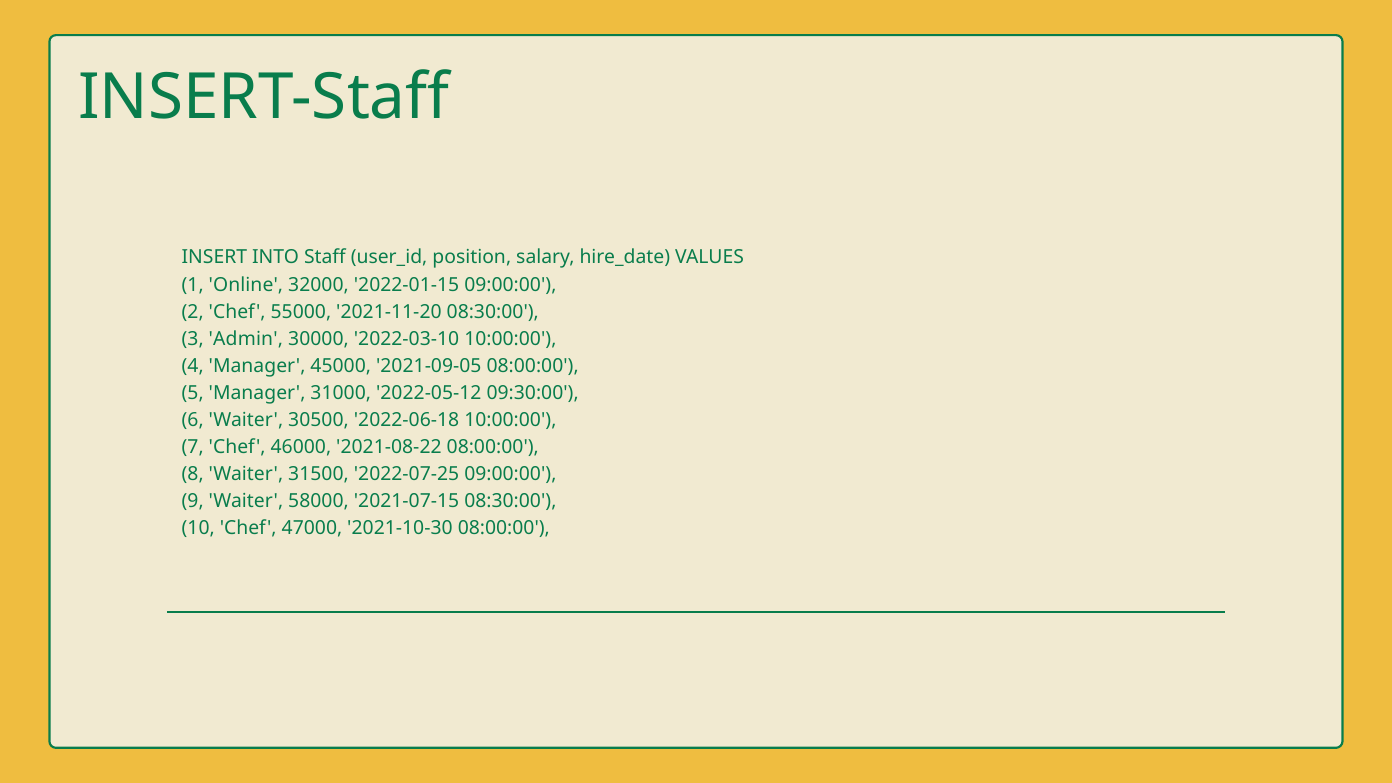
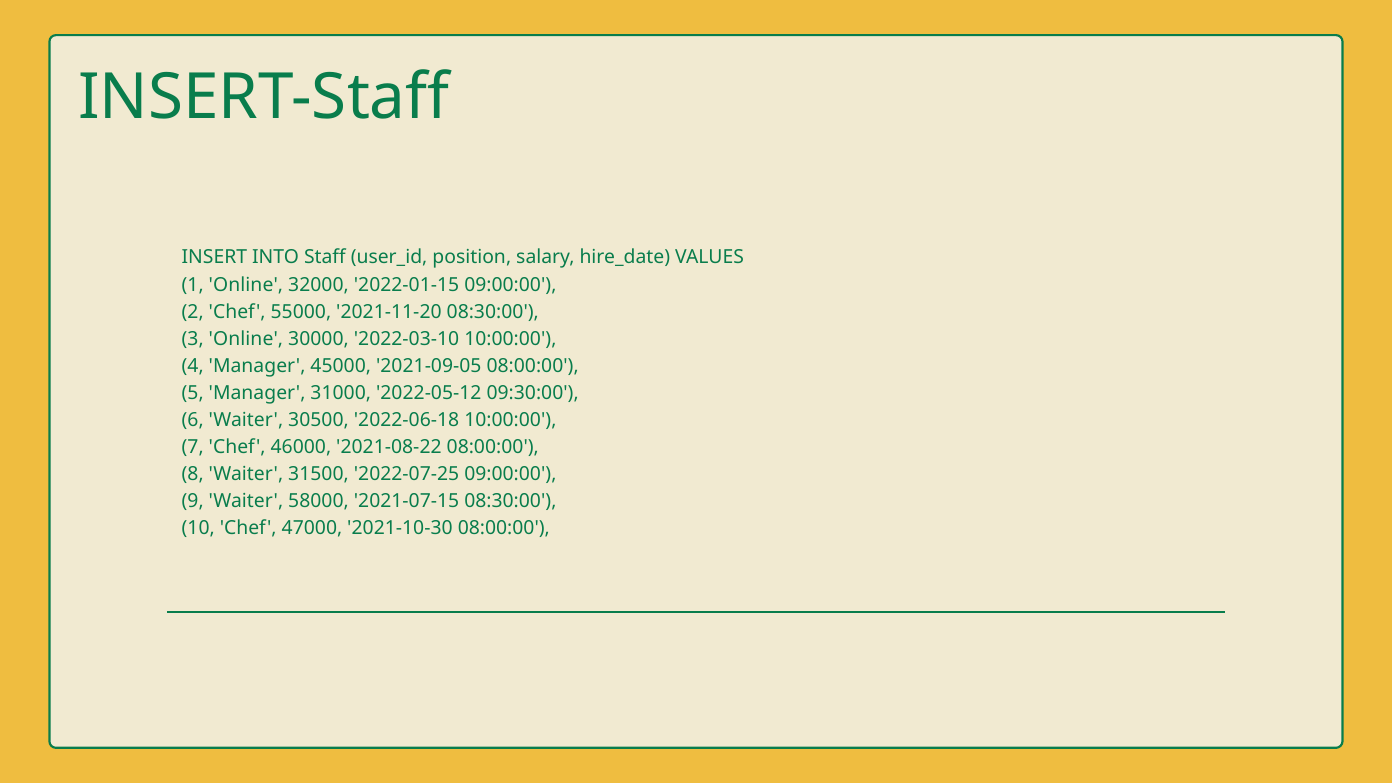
3 Admin: Admin -> Online (246, 339)
